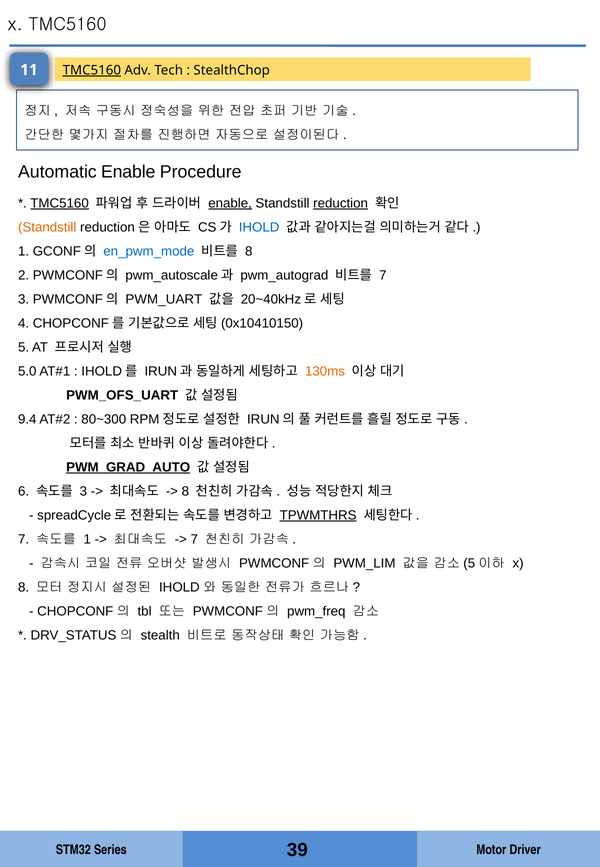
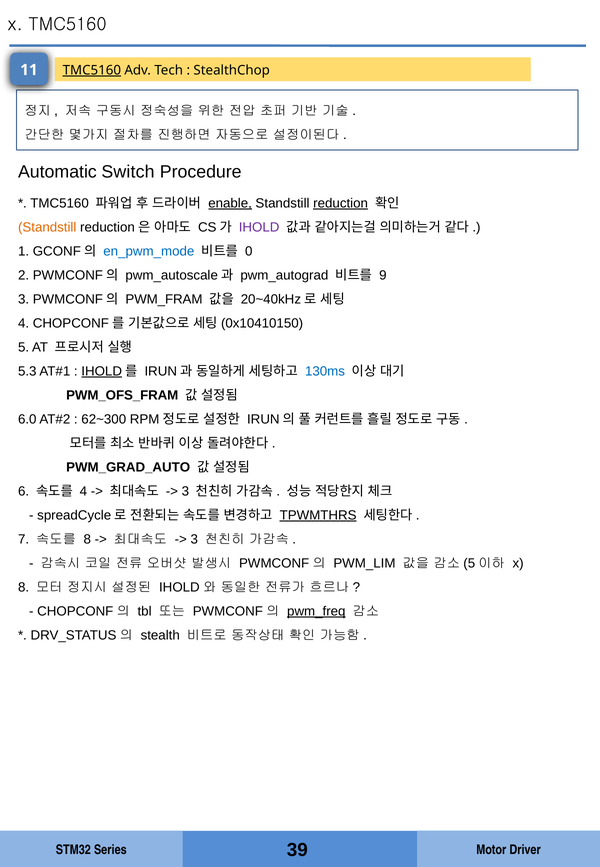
Automatic Enable: Enable -> Switch (128, 172)
TMC5160 underline: present -> none (60, 203)
IHOLD colour: blue -> purple (259, 227)
8: 8 -> 0 (249, 251)
7: 7 -> 9 (383, 275)
PWM_UART: PWM_UART -> PWM_FRAM (164, 299)
5.0: 5.0 -> 5.3 (27, 371)
IHOLD underline: none -> present (102, 371)
130ms colour: orange -> blue (325, 371)
PWM_OFS_UART: PWM_OFS_UART -> PWM_OFS_FRAM (122, 395)
9.4: 9.4 -> 6.0 (27, 419)
80~300: 80~300 -> 62~300 (104, 419)
PWM_GRAD_AUTO underline: present -> none (128, 467)
3: 3 -> 4 (83, 491)
8: 8 -> 3 (185, 491)
1: 1 -> 8 (87, 539)
7: 7 -> 3 (194, 539)
pwm_freq underline: none -> present (316, 611)
